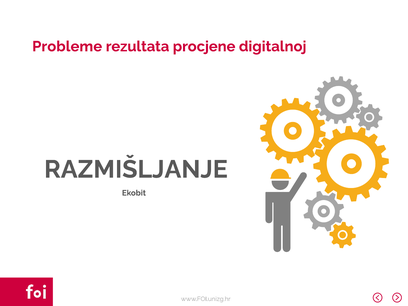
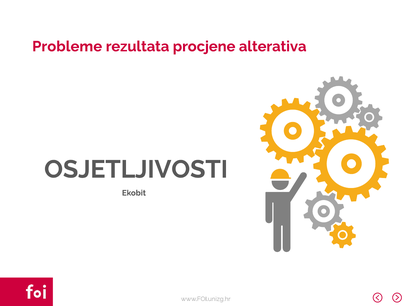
digitalnoj: digitalnoj -> alterativa (273, 46)
RAZMIŠLJANJE: RAZMIŠLJANJE -> OSJETLJIVOSTI (136, 169)
